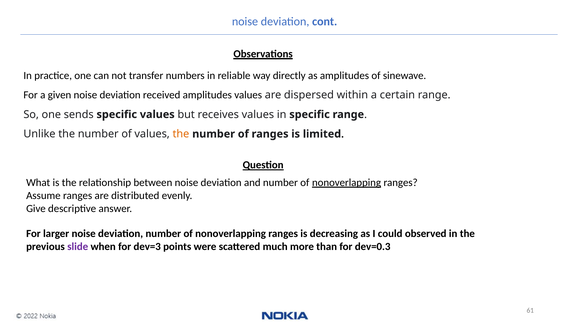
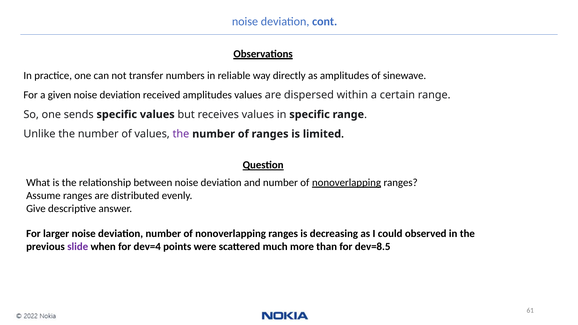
the colour: orange -> purple (181, 134)
dev=3: dev=3 -> dev=4 (147, 247)
dev=0.3: dev=0.3 -> dev=8.5 (373, 247)
